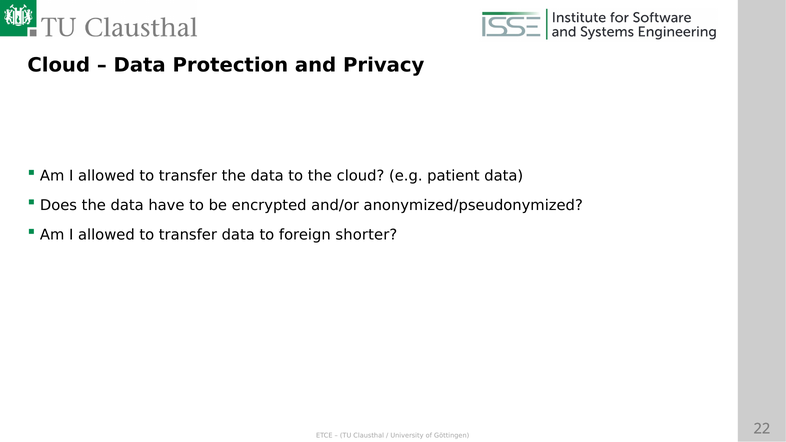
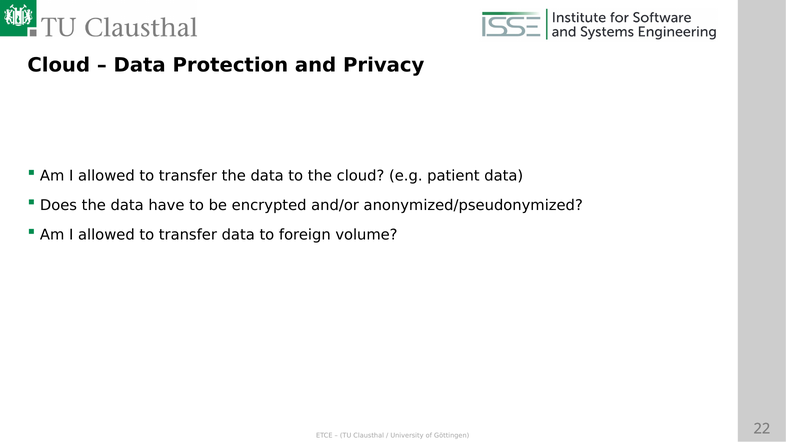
shorter: shorter -> volume (366, 235)
